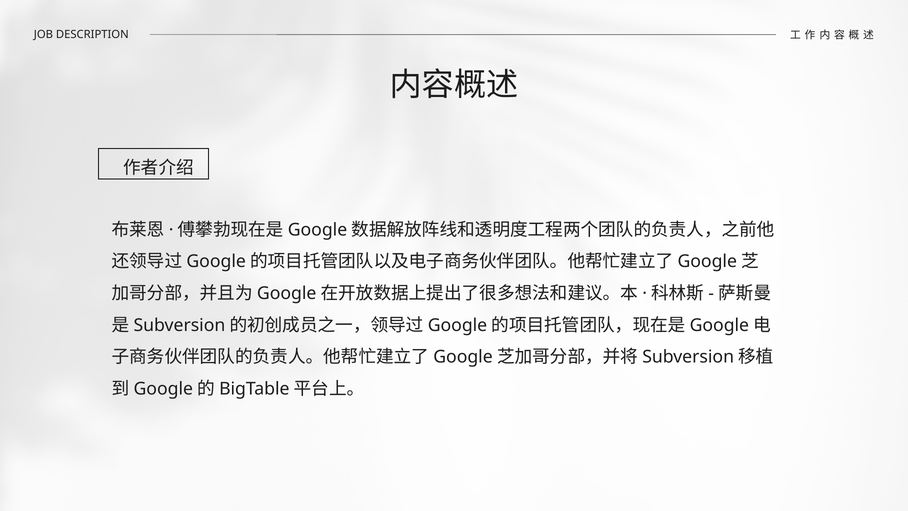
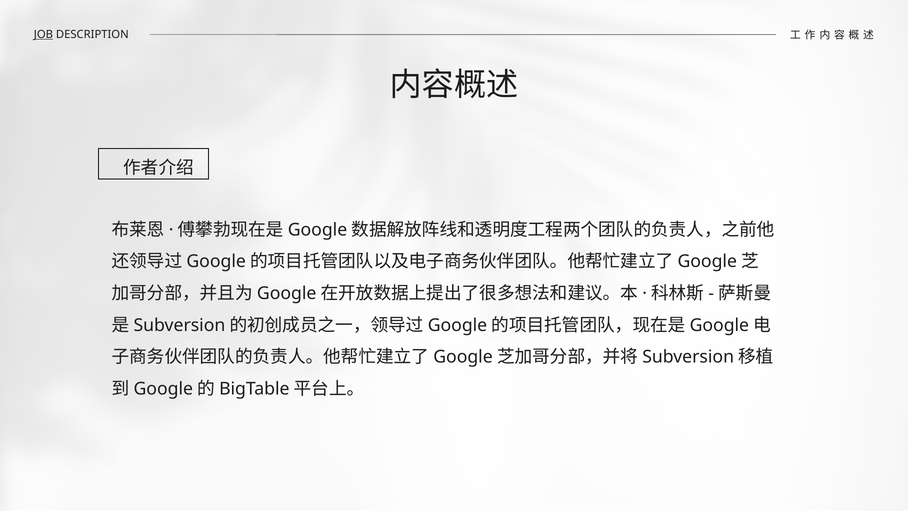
JOB underline: none -> present (43, 34)
